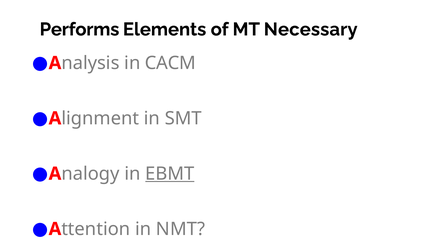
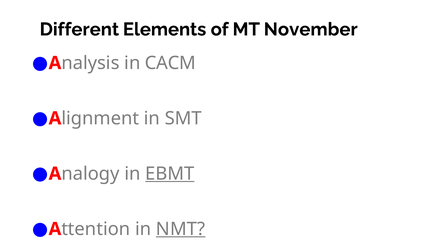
Performs: Performs -> Different (79, 29)
Necessary: Necessary -> November (311, 29)
NMT underline: none -> present (181, 229)
